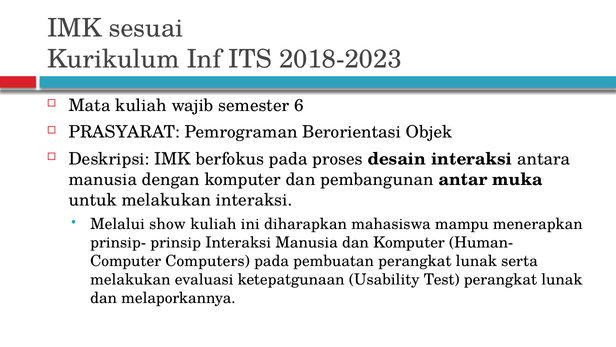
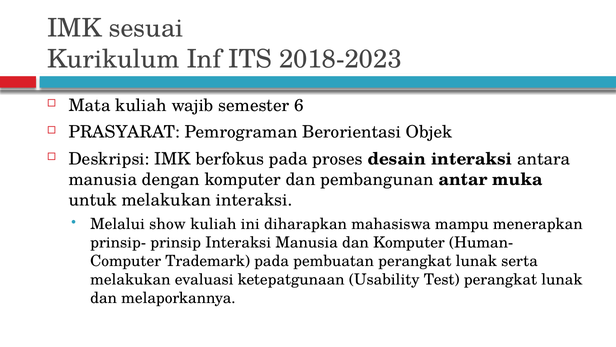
Computers: Computers -> Trademark (208, 261)
